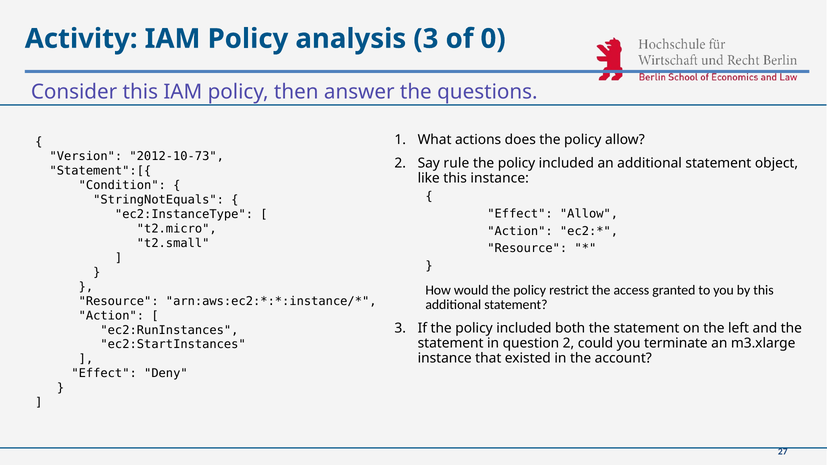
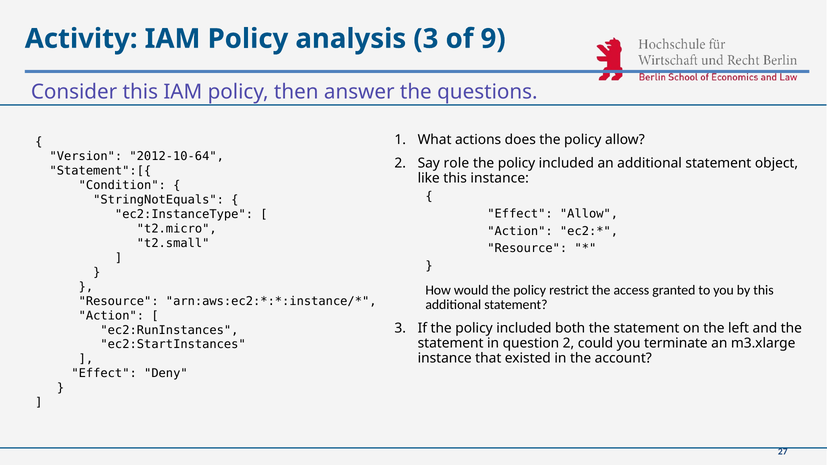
0: 0 -> 9 (493, 39)
2012-10-73: 2012-10-73 -> 2012-10-64 (177, 156)
rule: rule -> role (456, 163)
